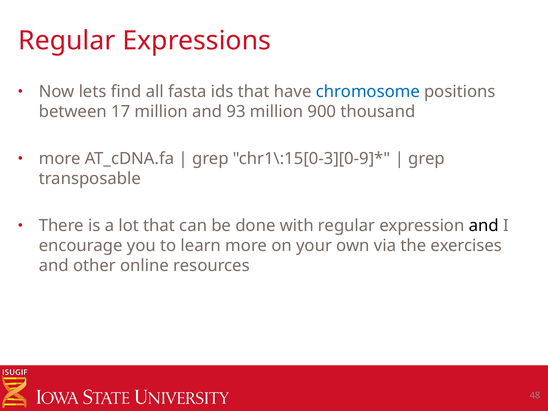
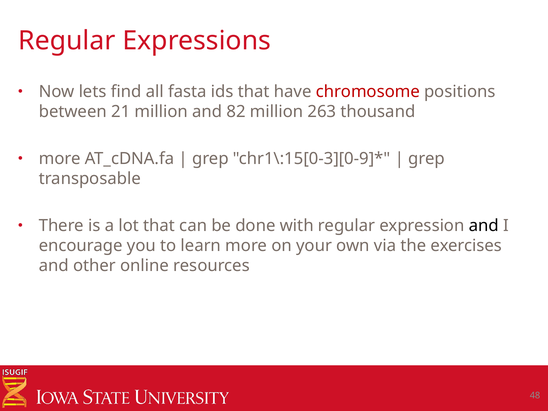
chromosome colour: blue -> red (368, 92)
17: 17 -> 21 (121, 112)
93: 93 -> 82 (236, 112)
900: 900 -> 263 (322, 112)
